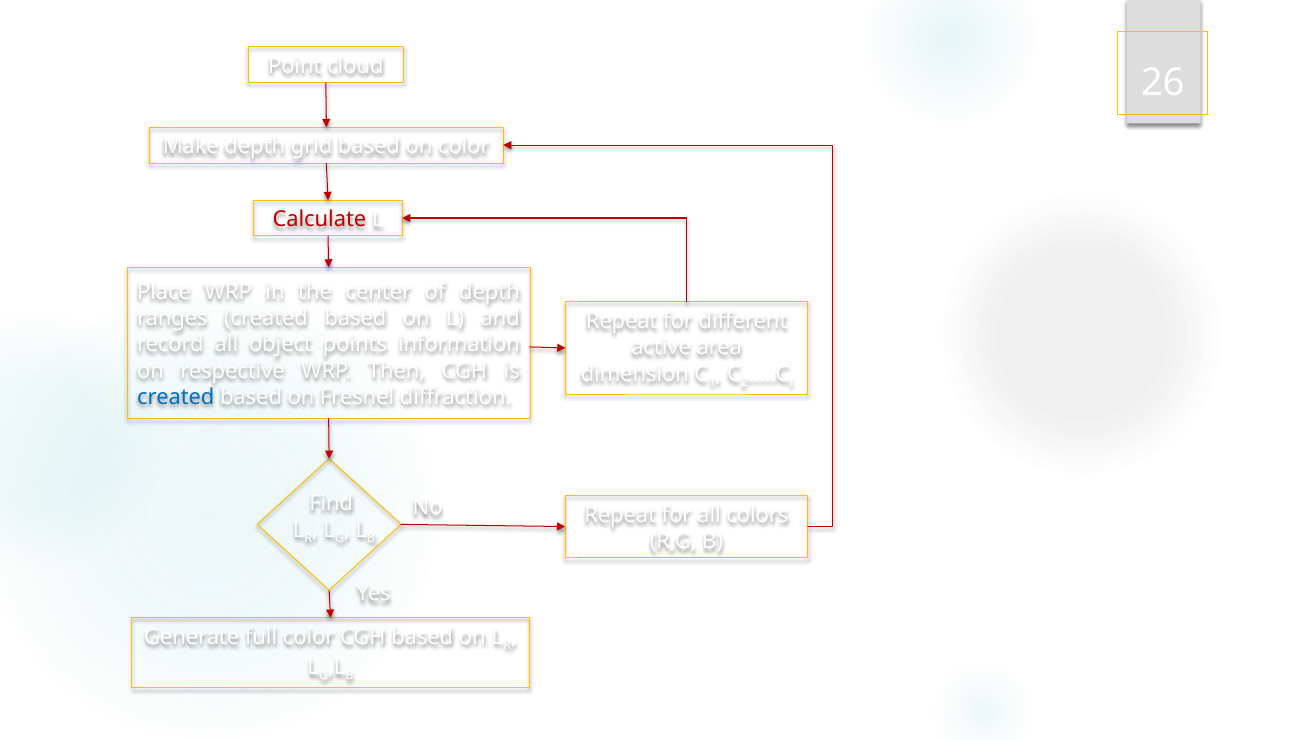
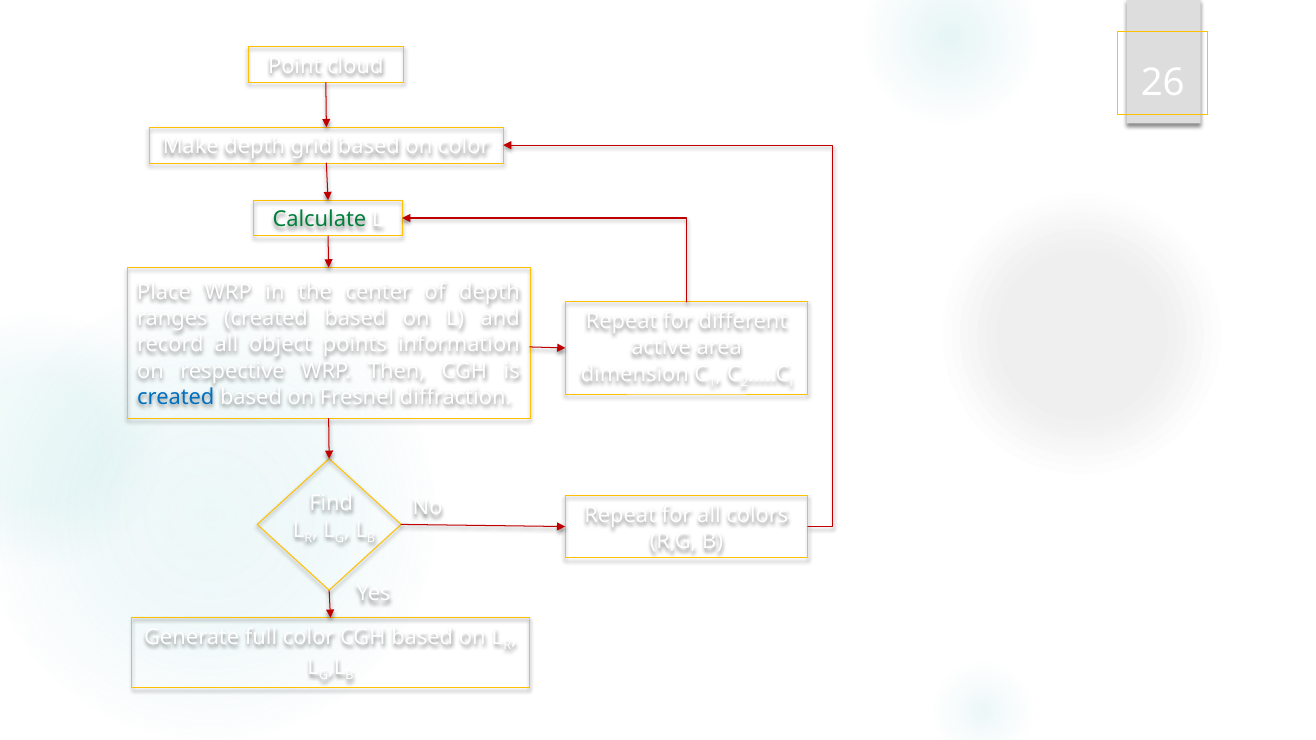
Calculate colour: red -> green (319, 220)
